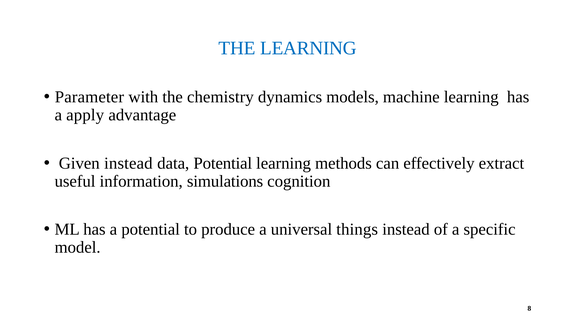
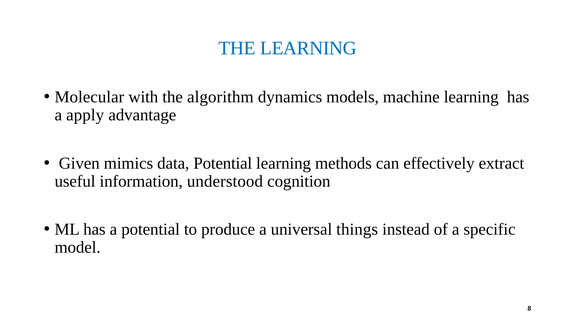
Parameter: Parameter -> Molecular (89, 97)
chemistry: chemistry -> algorithm (220, 97)
Given instead: instead -> mimics (128, 163)
simulations: simulations -> understood (225, 181)
